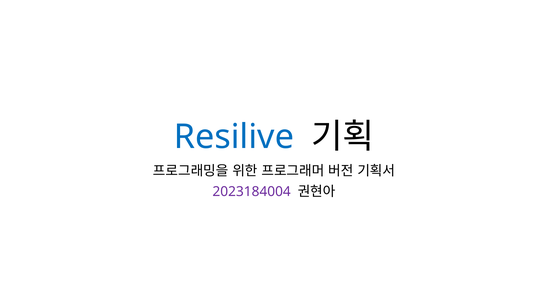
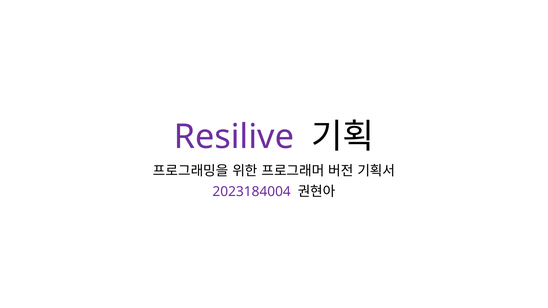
Resilive colour: blue -> purple (234, 137)
